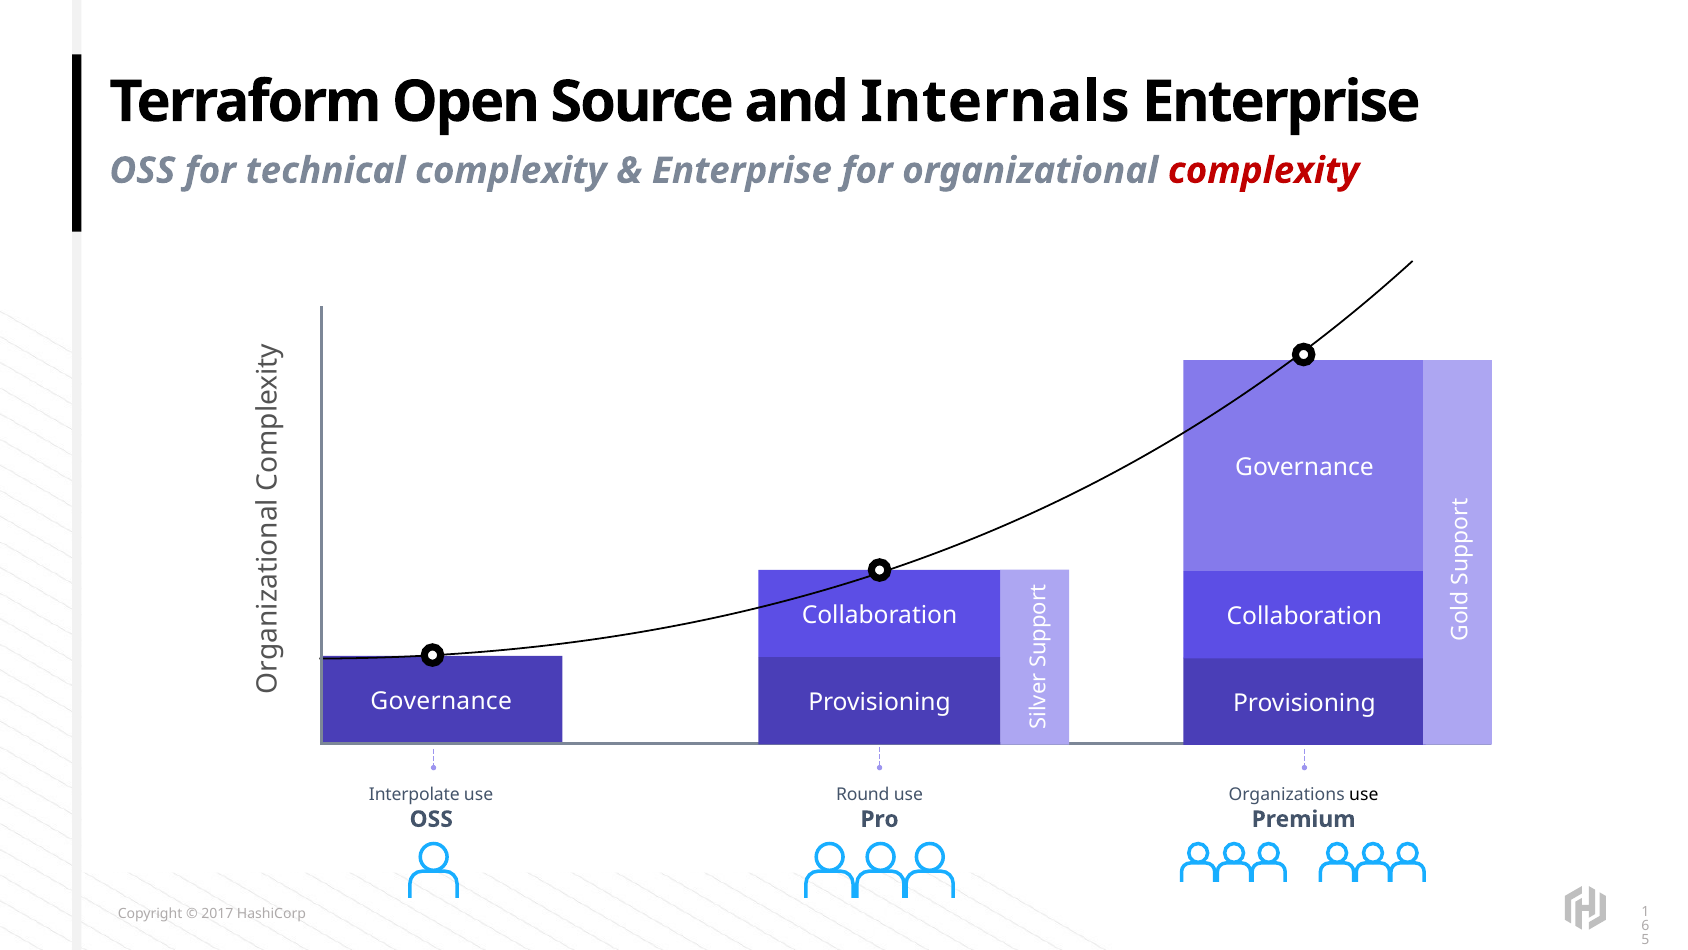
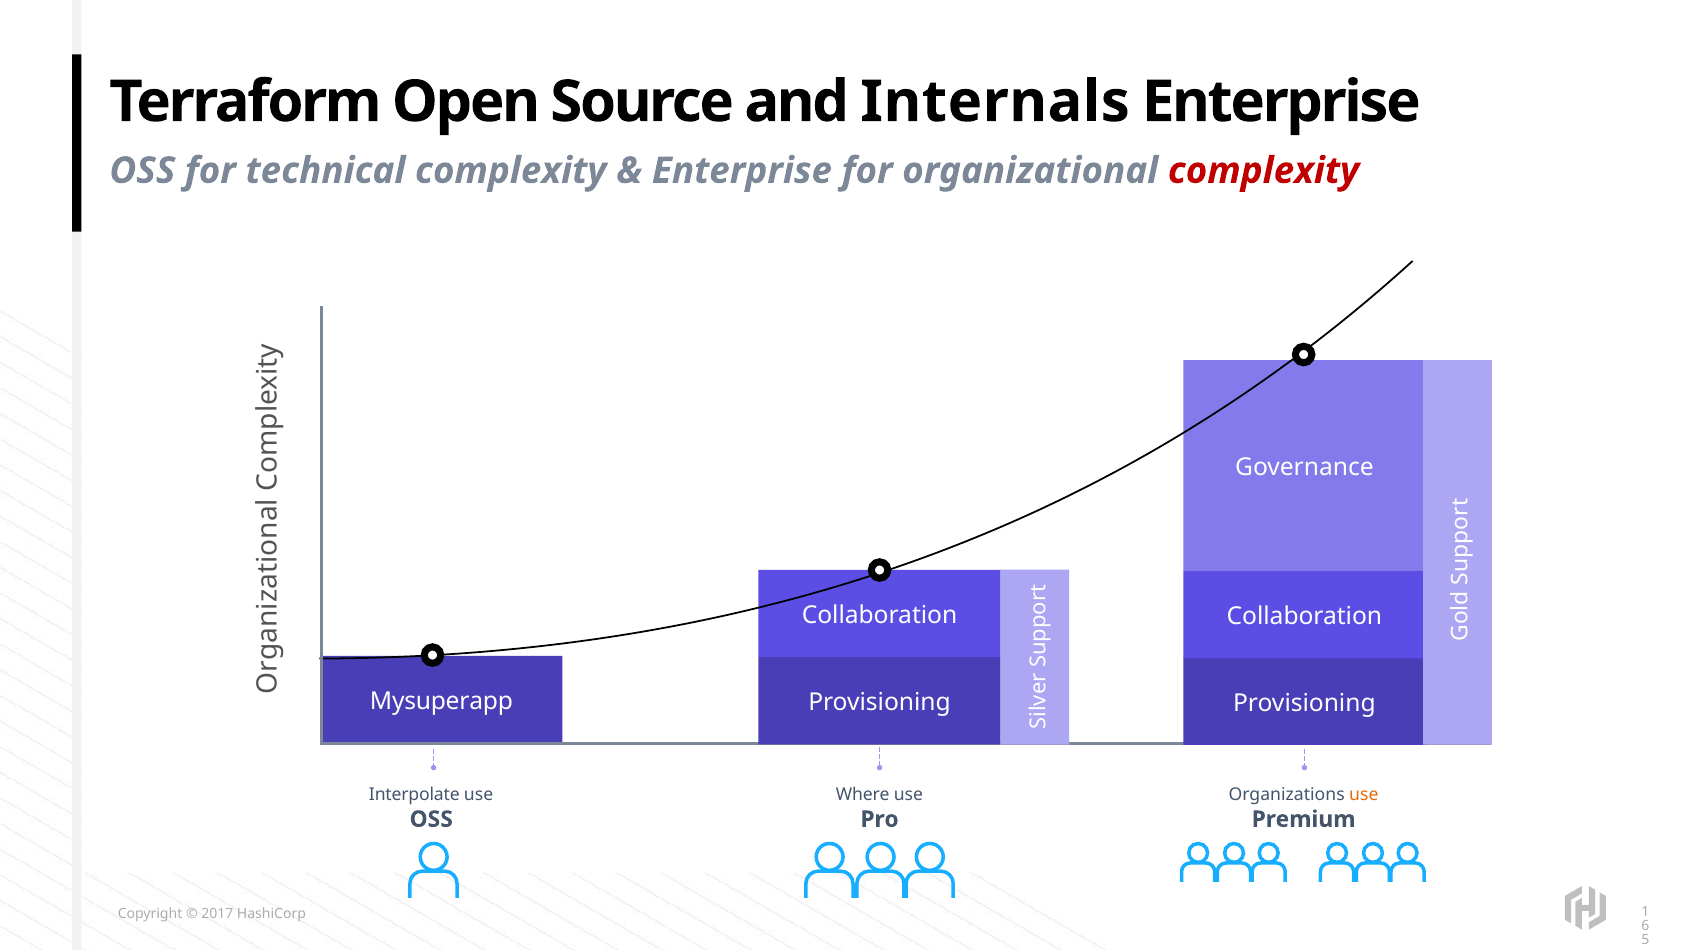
Governance: Governance -> Mysuperapp (441, 701)
Round: Round -> Where (863, 794)
use colour: black -> orange (1364, 794)
